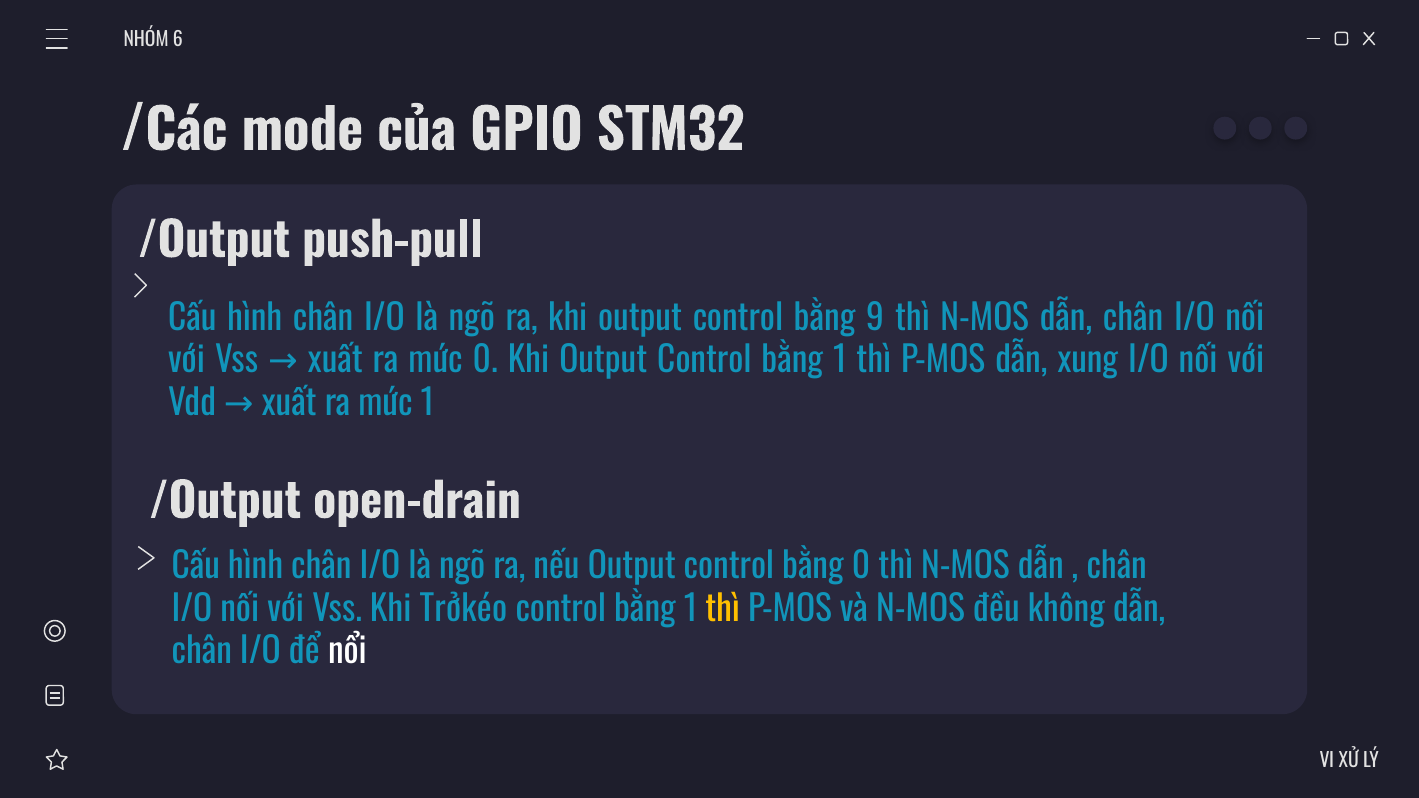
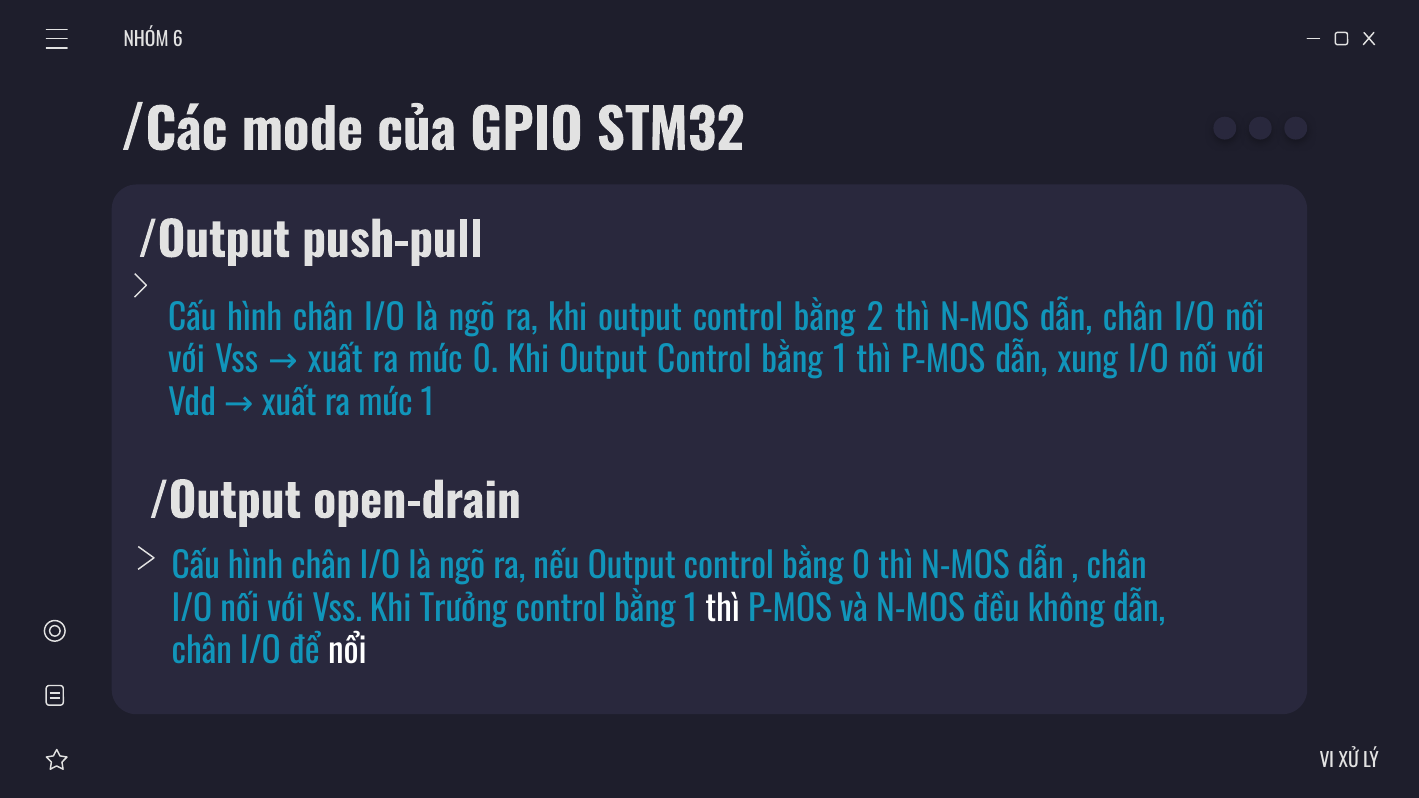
9: 9 -> 2 (875, 319)
Trởkéo: Trởkéo -> Trưởng (464, 610)
thì colour: yellow -> white (723, 610)
